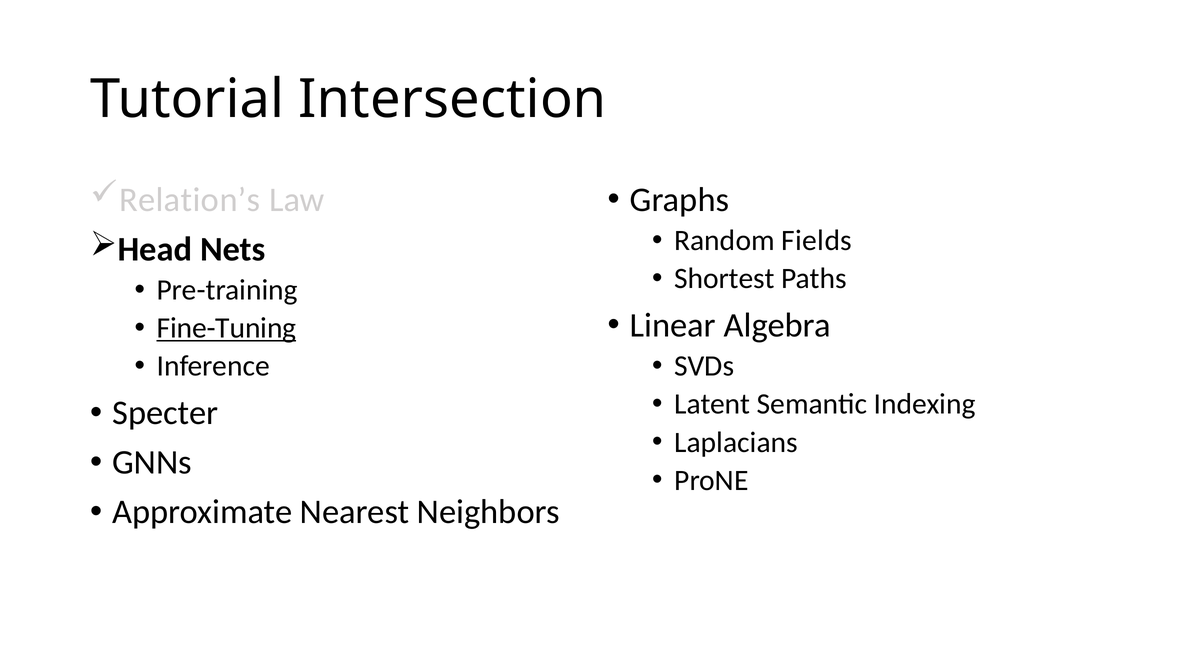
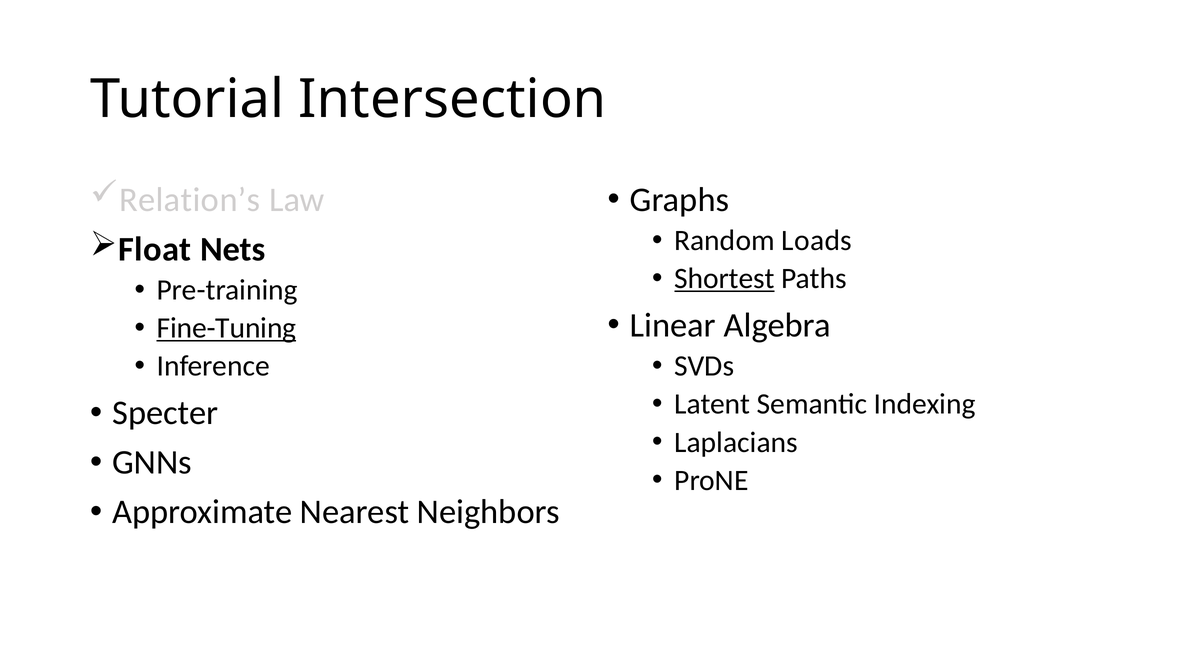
Fields: Fields -> Loads (817, 241)
Head: Head -> Float (155, 249)
Shortest underline: none -> present (725, 279)
